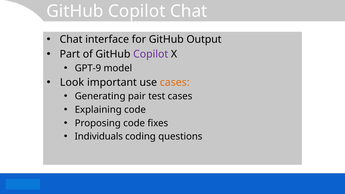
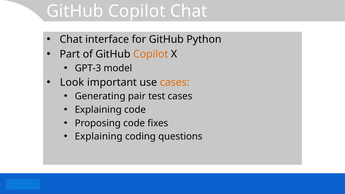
Output: Output -> Python (204, 40)
Copilot colour: purple -> orange (151, 54)
GPT-9: GPT-9 -> GPT-3 (88, 68)
Individuals: Individuals -> Explaining (99, 137)
